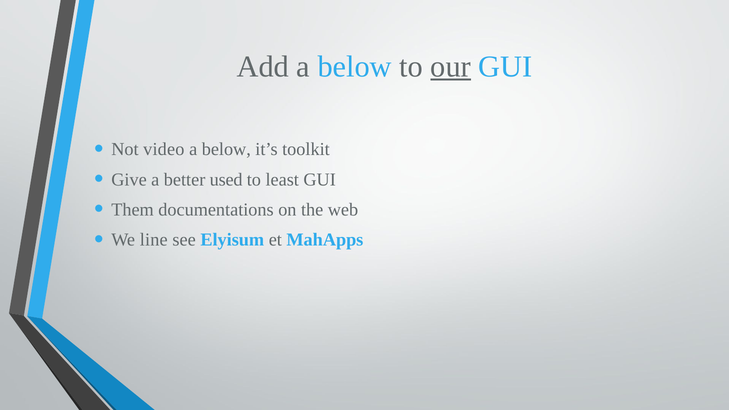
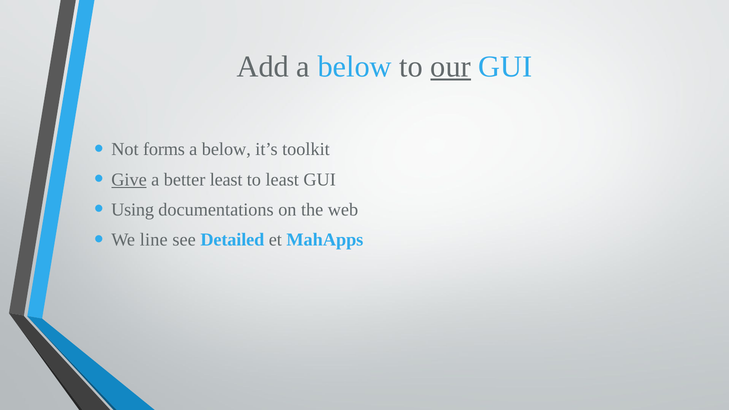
video: video -> forms (164, 149)
Give underline: none -> present (129, 180)
better used: used -> least (226, 180)
Them: Them -> Using (133, 210)
Elyisum: Elyisum -> Detailed (232, 240)
